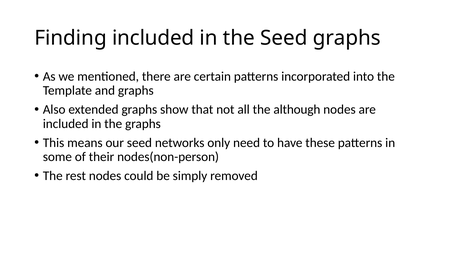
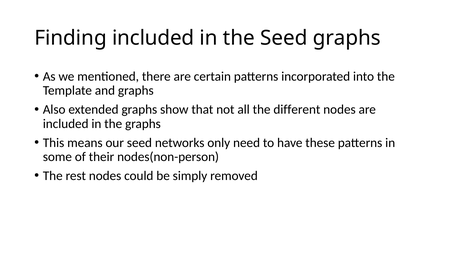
although: although -> different (297, 109)
